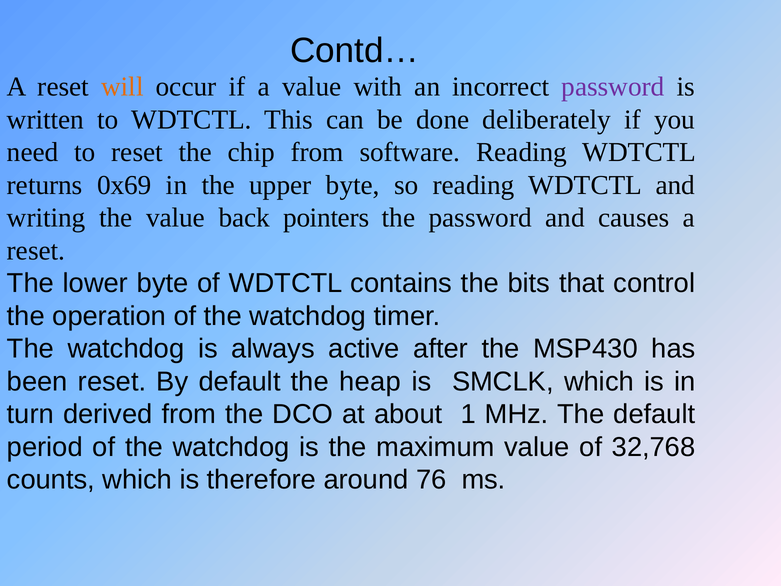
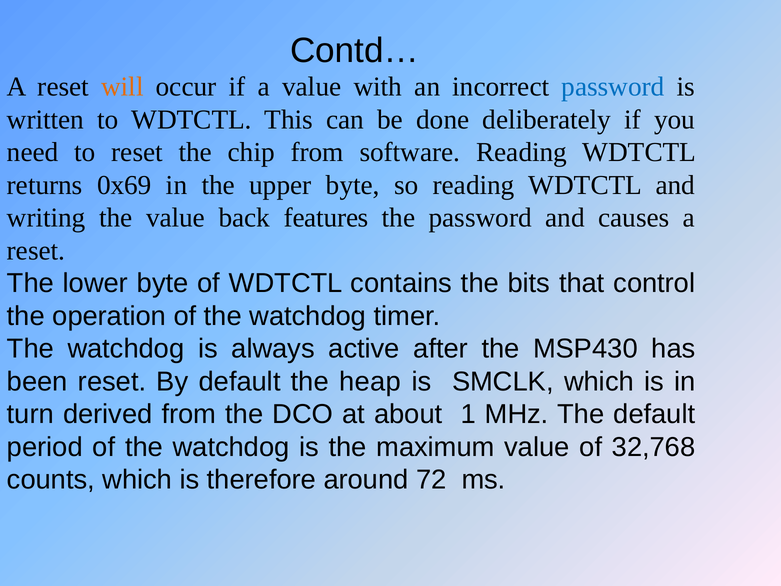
password colour: purple -> blue (613, 87)
pointers: pointers -> features (326, 218)
76: 76 -> 72 (431, 480)
